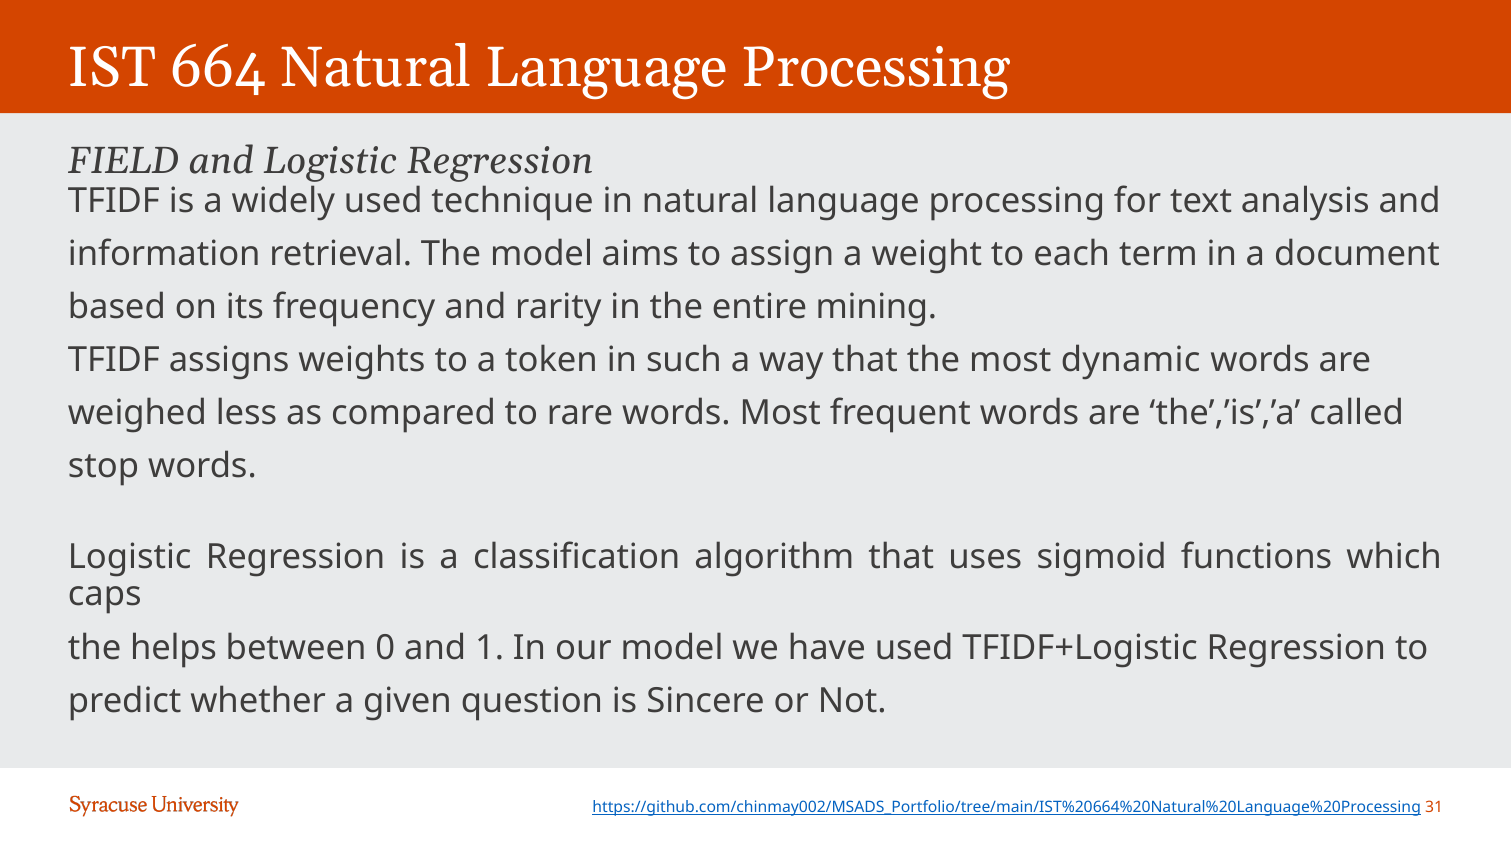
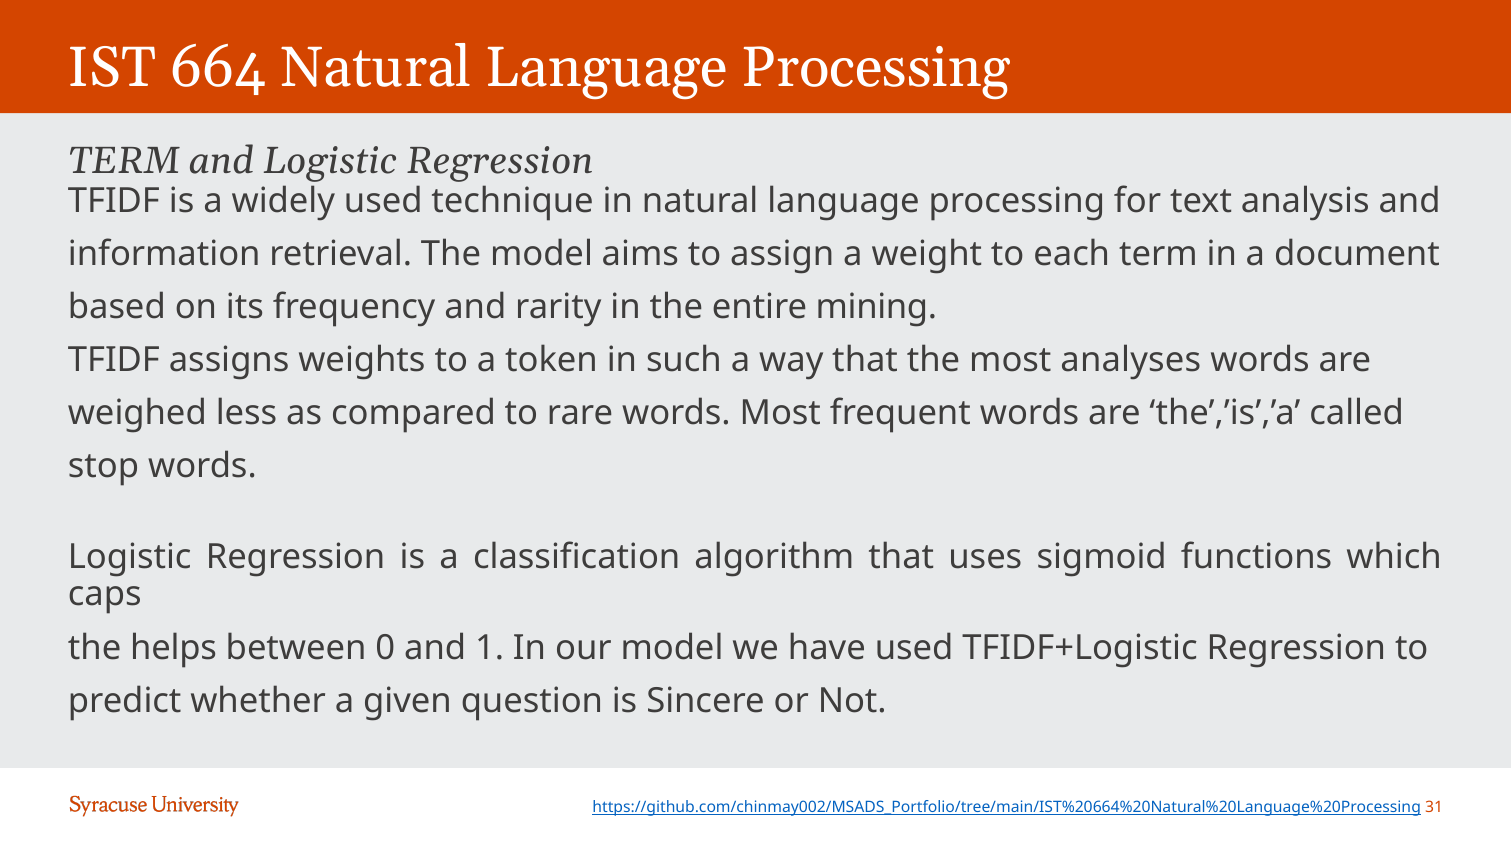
FIELD: FIELD -> TERM (124, 161)
dynamic: dynamic -> analyses (1131, 360)
